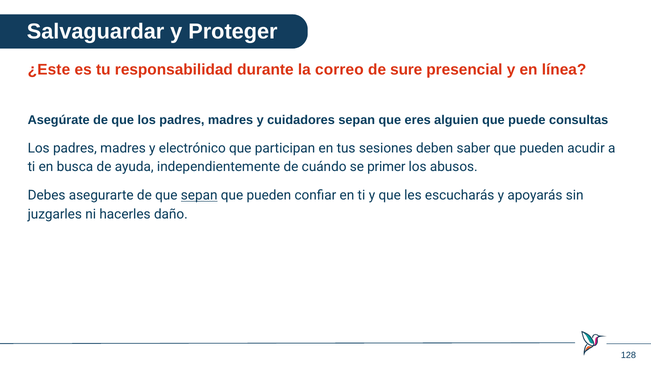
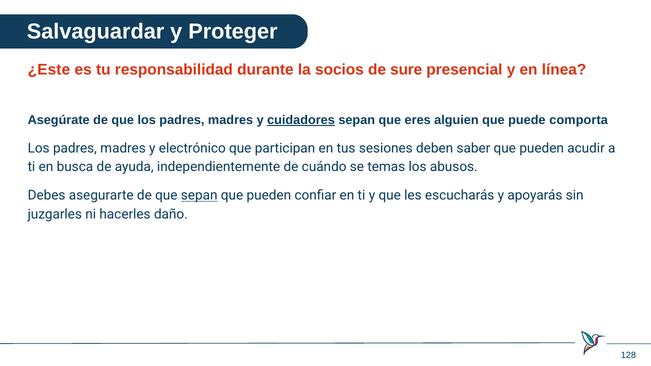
correo: correo -> socios (339, 70)
cuidadores underline: none -> present (301, 120)
consultas: consultas -> comporta (579, 120)
primer: primer -> temas (386, 167)
